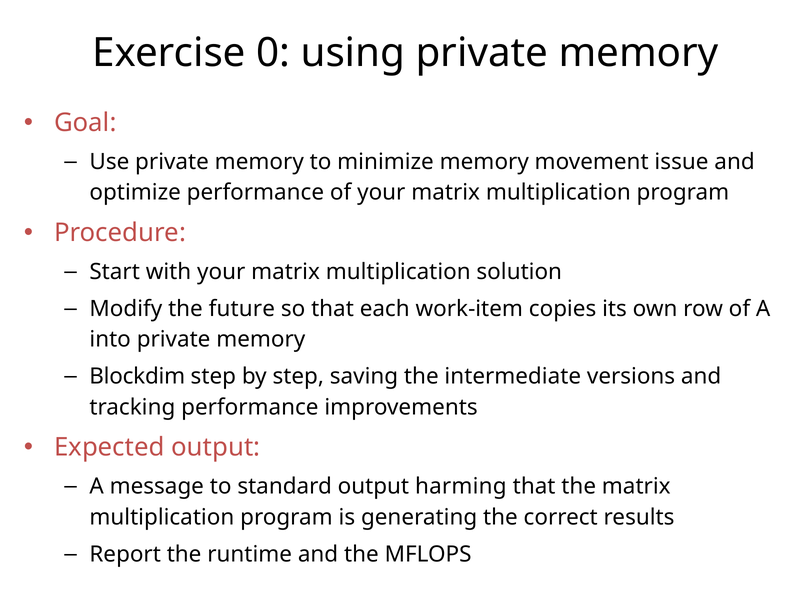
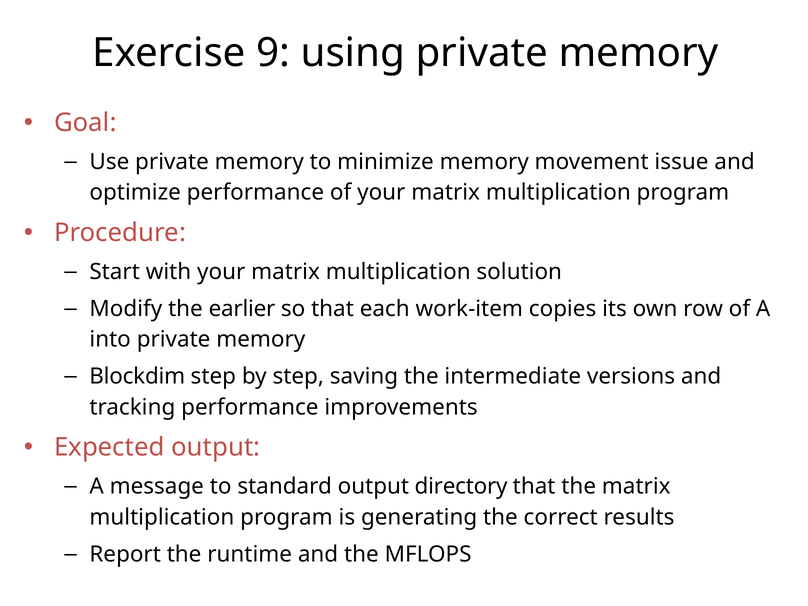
0: 0 -> 9 (273, 53)
future: future -> earlier (242, 309)
harming: harming -> directory (461, 486)
